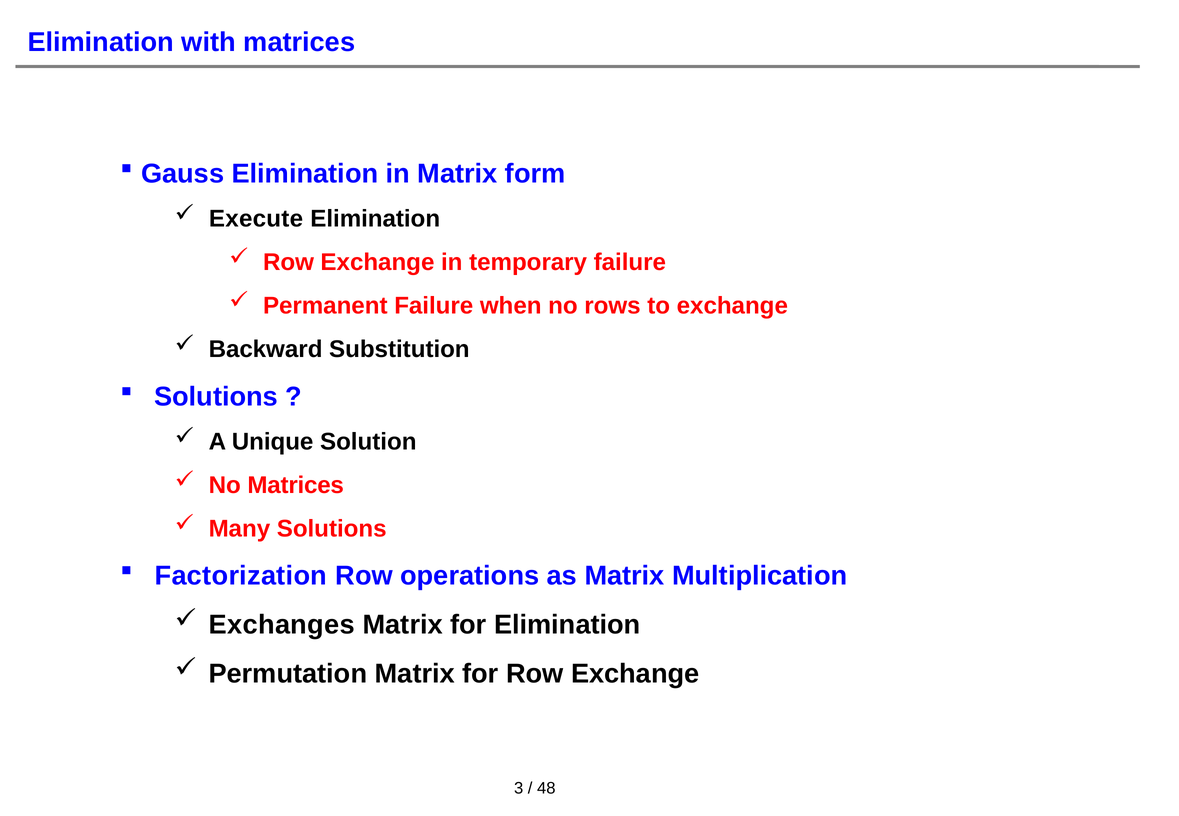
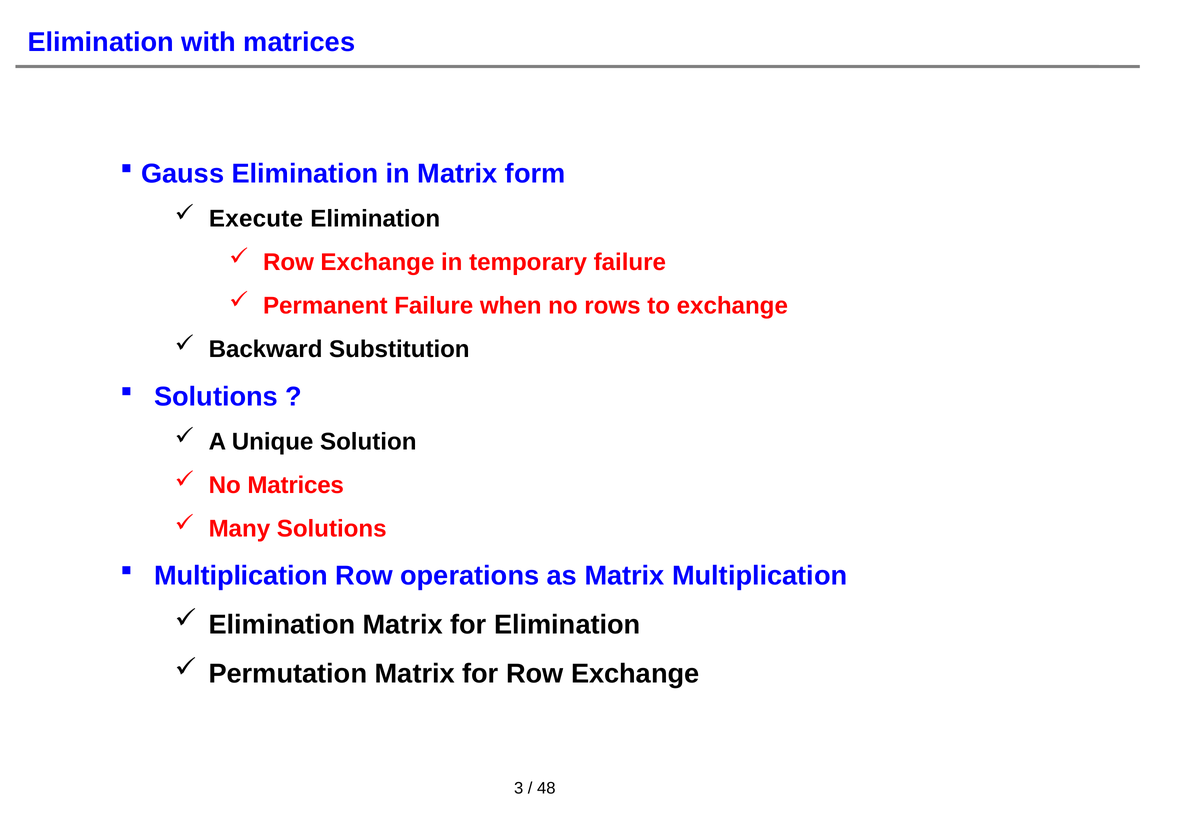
Factorization: Factorization -> Multiplication (241, 576)
Exchanges: Exchanges -> Elimination (282, 625)
